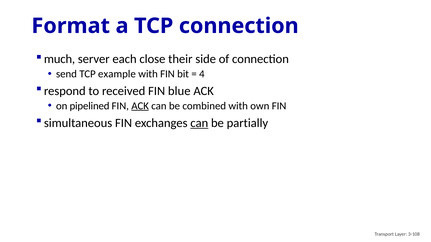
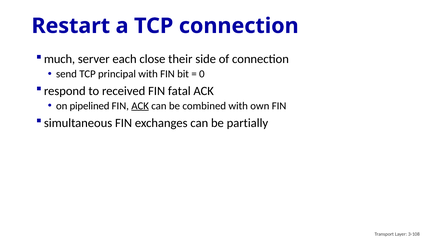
Format: Format -> Restart (71, 26)
example: example -> principal (117, 74)
4: 4 -> 0 (202, 74)
blue: blue -> fatal (179, 91)
can underline: present -> none (199, 123)
